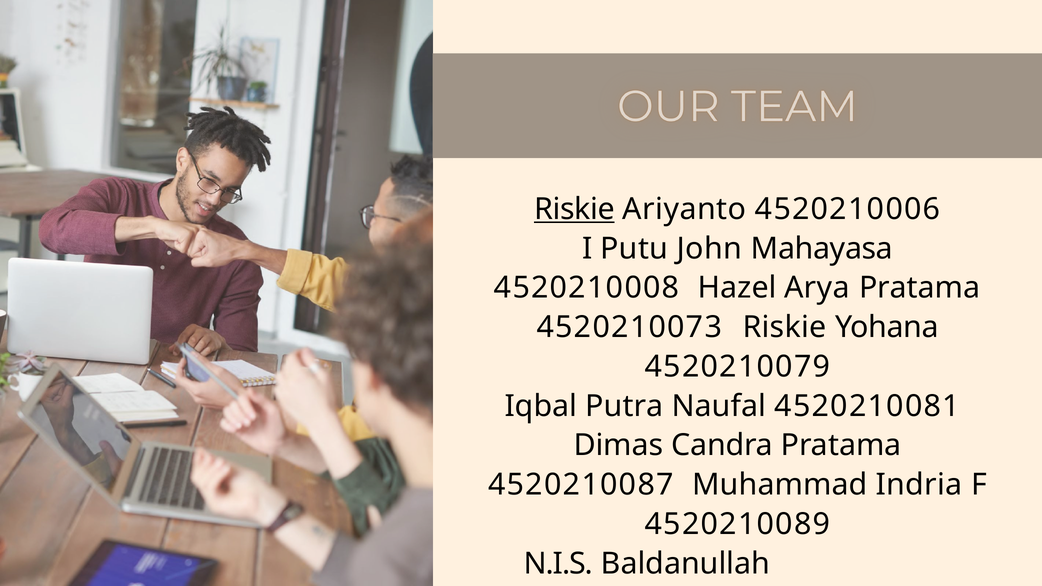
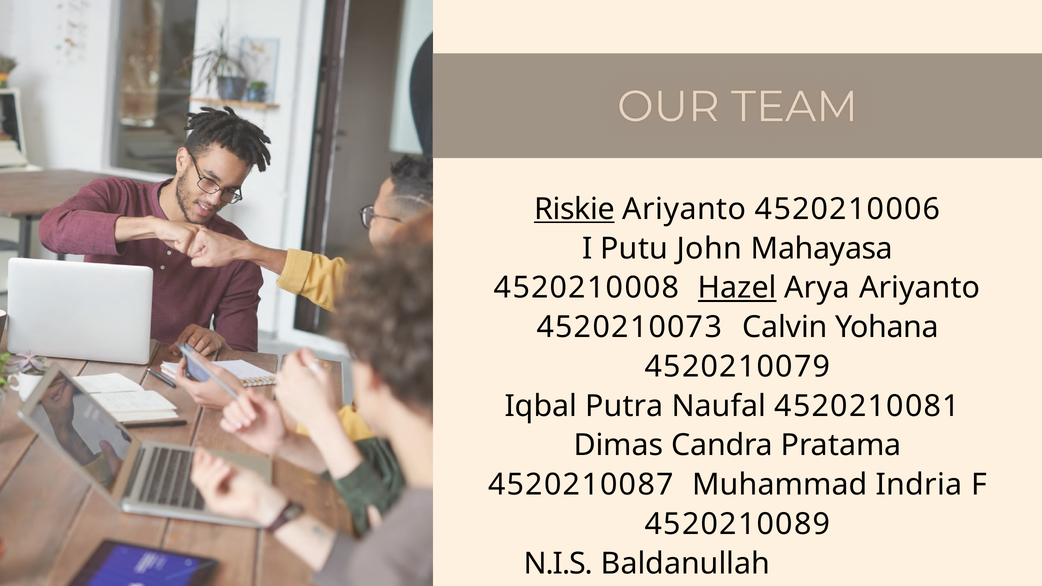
Hazel underline: none -> present (737, 288)
Arya Pratama: Pratama -> Ariyanto (920, 288)
4520210073 Riskie: Riskie -> Calvin (785, 327)
